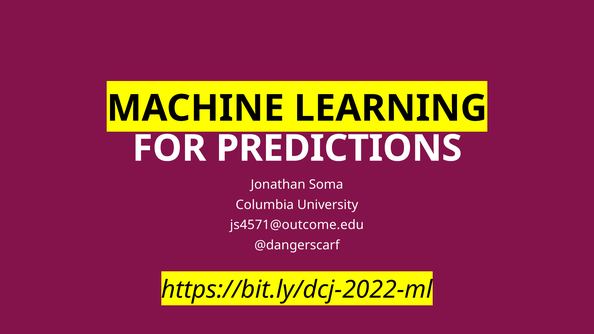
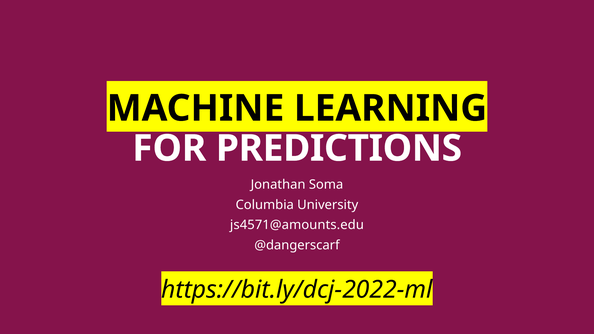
js4571@outcome.edu: js4571@outcome.edu -> js4571@amounts.edu (297, 225)
